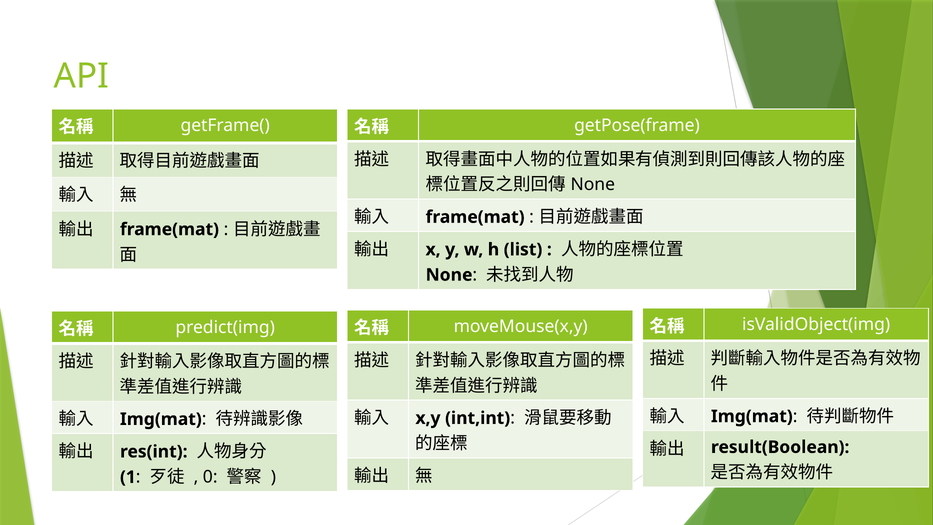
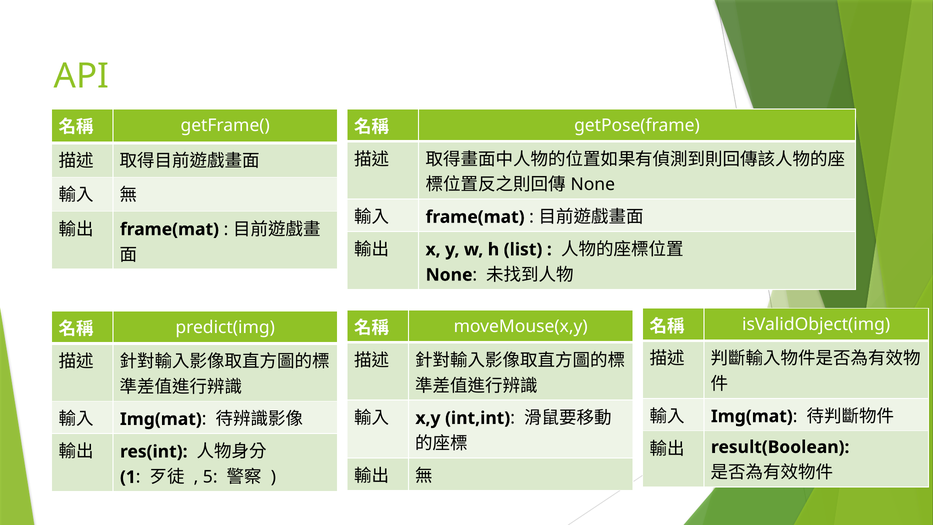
0: 0 -> 5 (210, 477)
